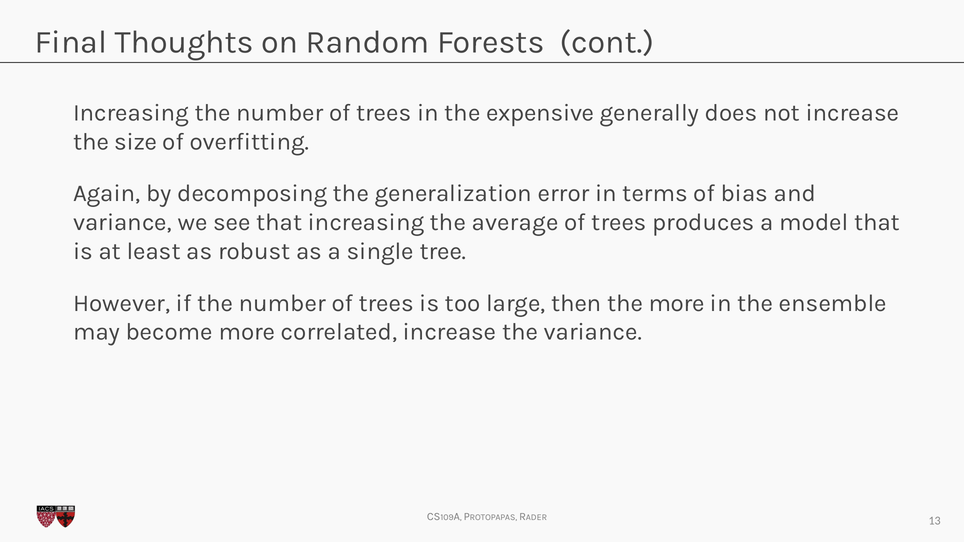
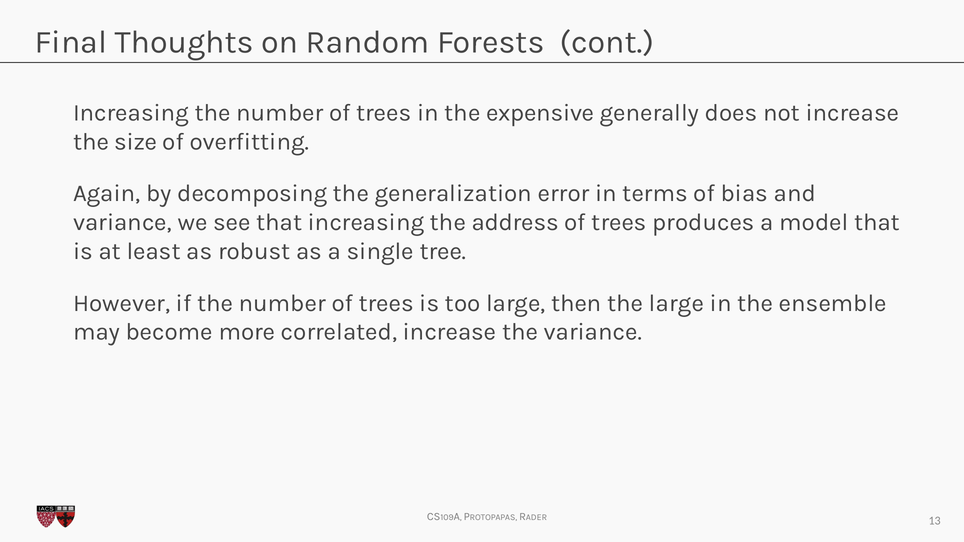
average: average -> address (515, 222)
the more: more -> large (677, 303)
